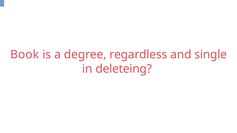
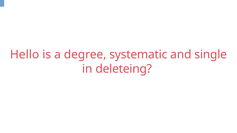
Book: Book -> Hello (25, 55)
regardless: regardless -> systematic (138, 55)
